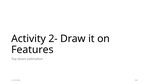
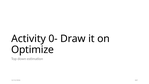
2-: 2- -> 0- (53, 39)
Features: Features -> Optimize (32, 50)
